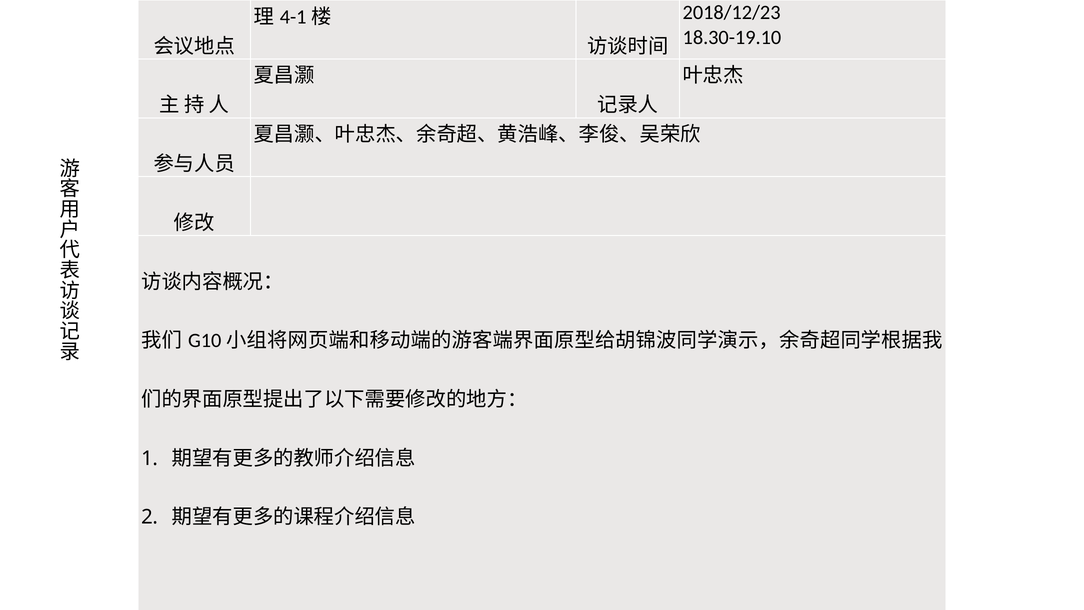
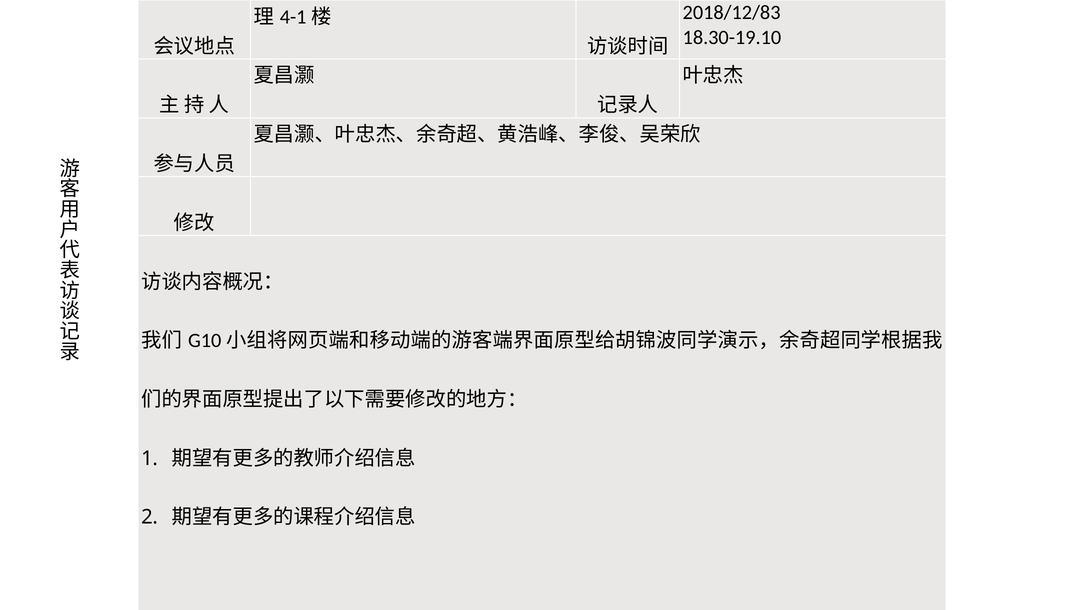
2018/12/23: 2018/12/23 -> 2018/12/83 (732, 13)
